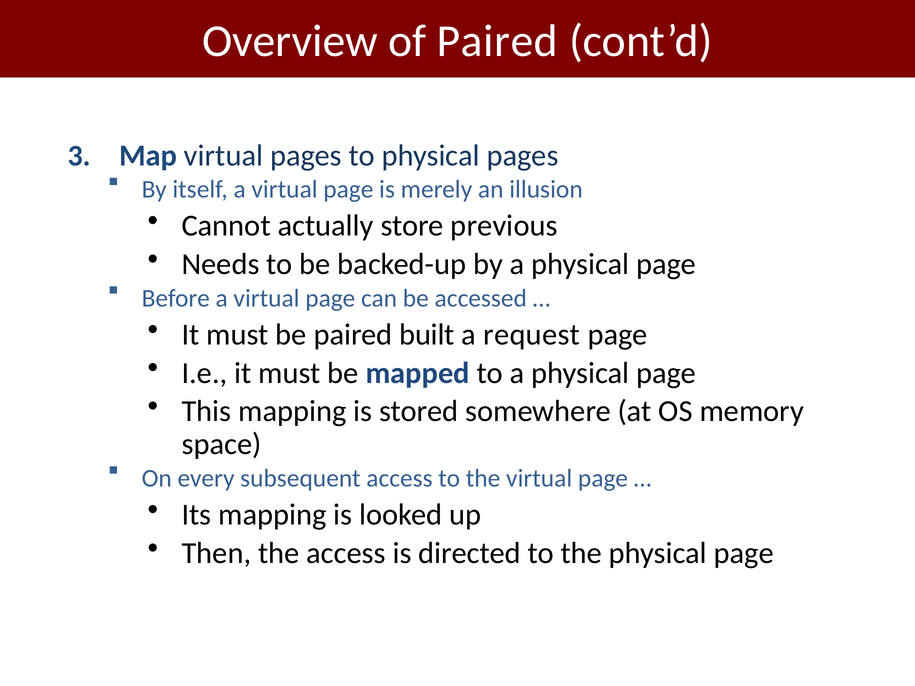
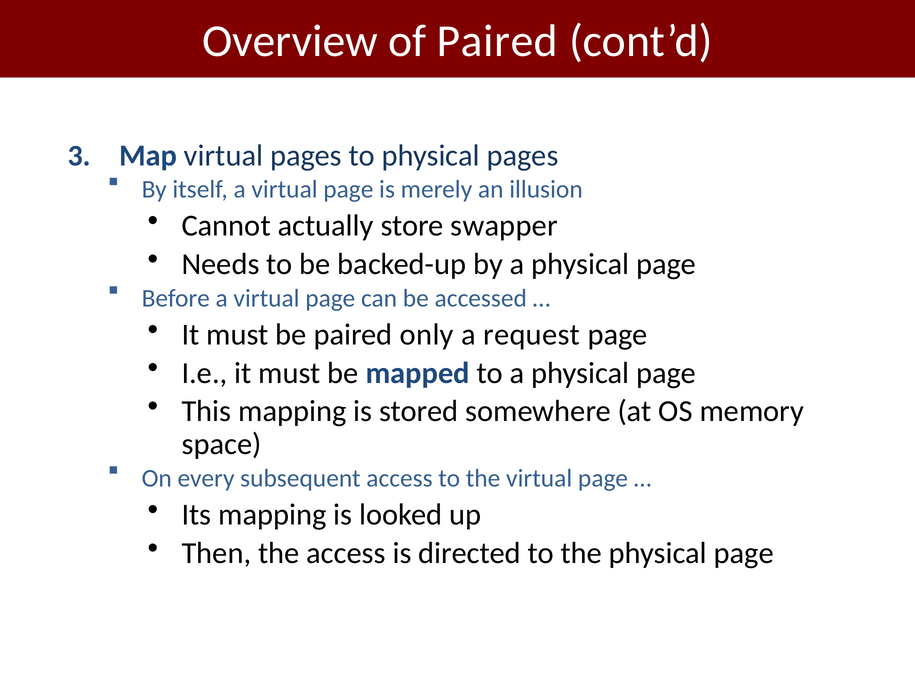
previous: previous -> swapper (504, 226)
built: built -> only (427, 335)
